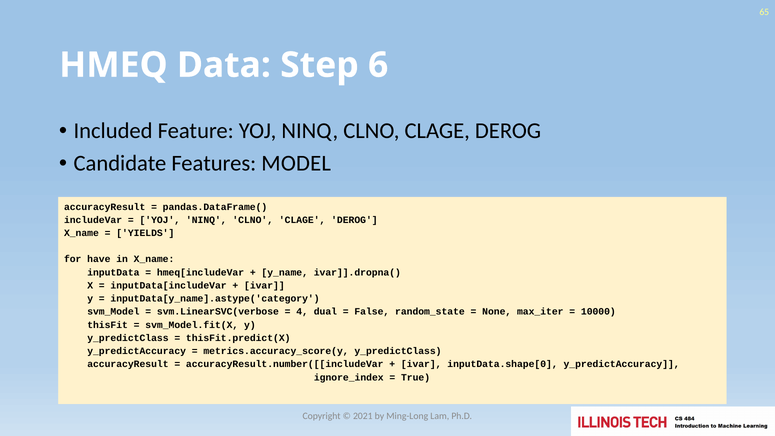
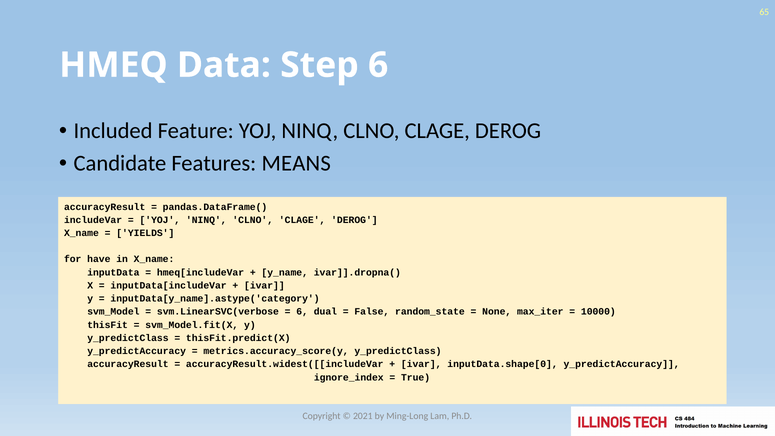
MODEL: MODEL -> MEANS (296, 163)
4: 4 -> 6 (302, 312)
accuracyResult.number([[includeVar: accuracyResult.number([[includeVar -> accuracyResult.widest([[includeVar (285, 364)
